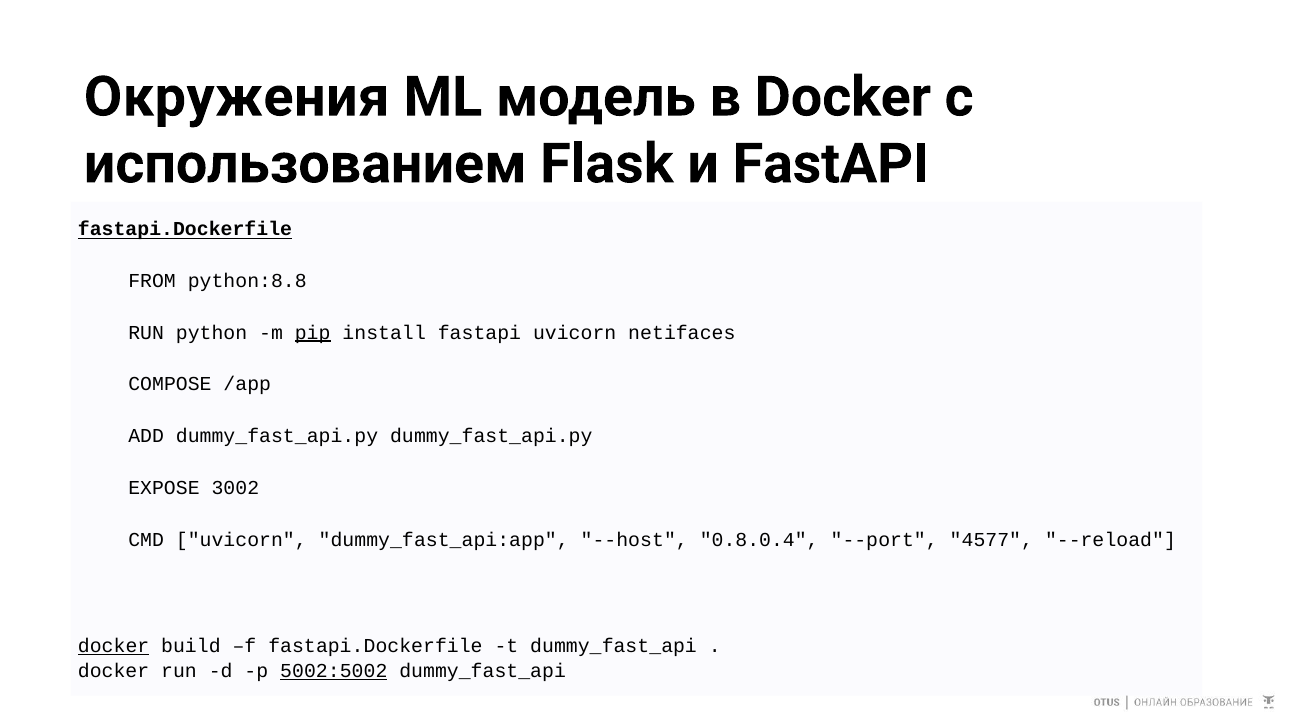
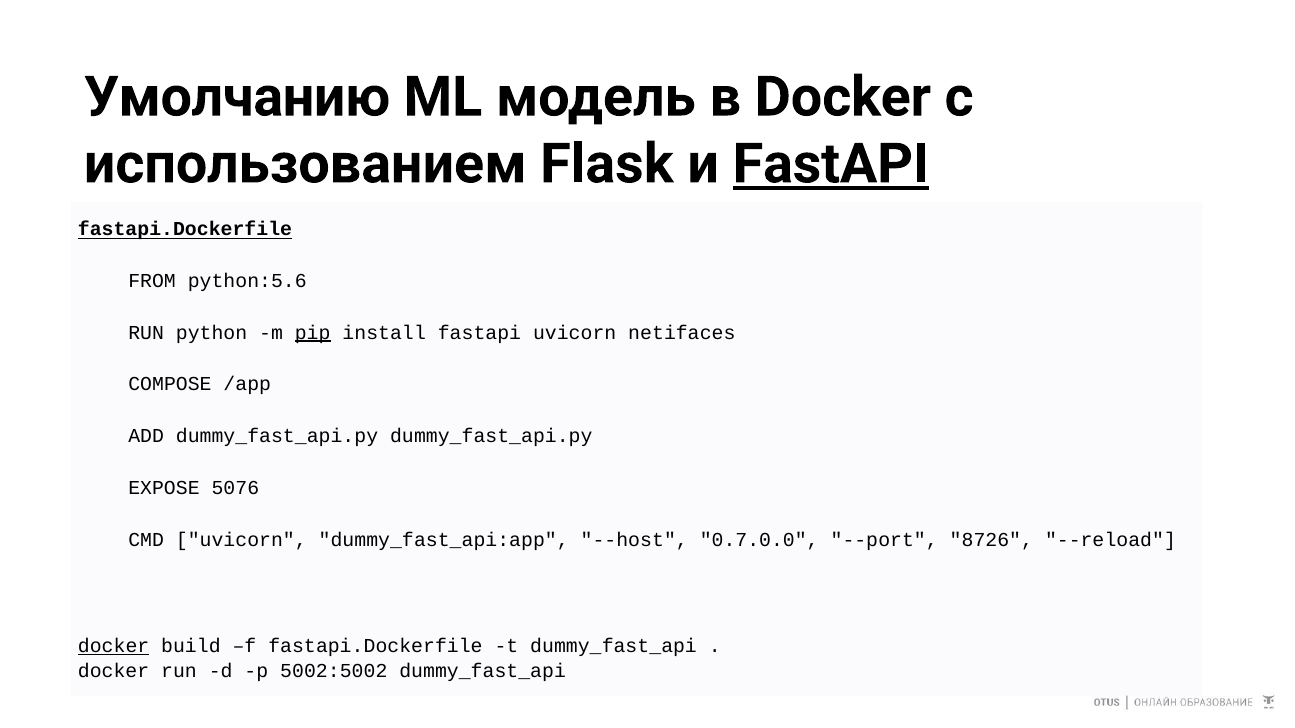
Окружения: Окружения -> Умолчанию (237, 97)
FastAPI underline: none -> present (831, 164)
python:8.8: python:8.8 -> python:5.6 (247, 281)
3002: 3002 -> 5076 (235, 488)
0.8.0.4: 0.8.0.4 -> 0.7.0.0 (759, 540)
4577: 4577 -> 8726 (991, 540)
5002:5002 underline: present -> none (334, 671)
